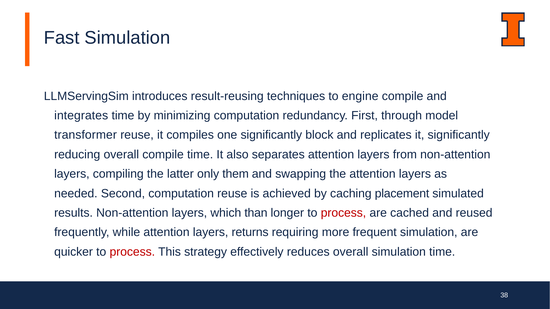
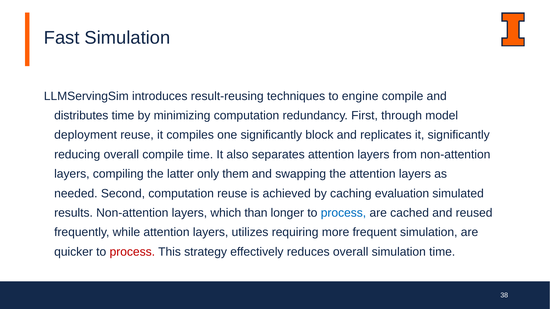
integrates: integrates -> distributes (81, 116)
transformer: transformer -> deployment (86, 135)
placement: placement -> evaluation (402, 194)
process colour: red -> blue (343, 213)
returns: returns -> utilizes (250, 233)
